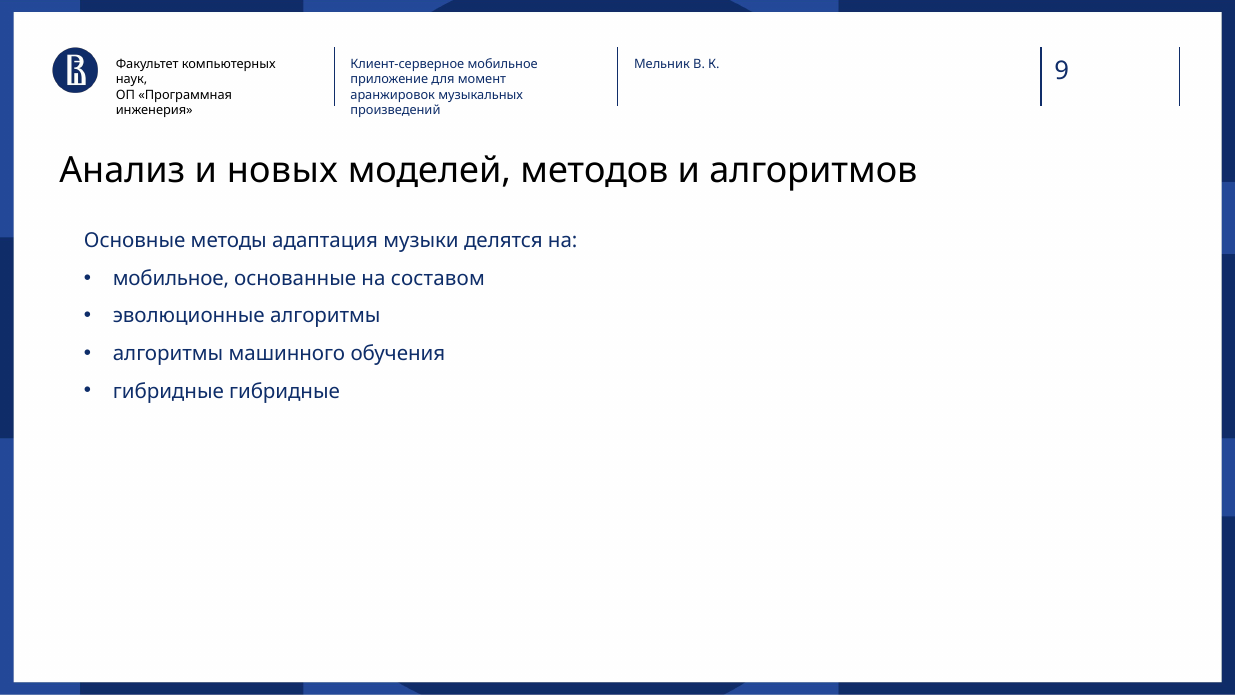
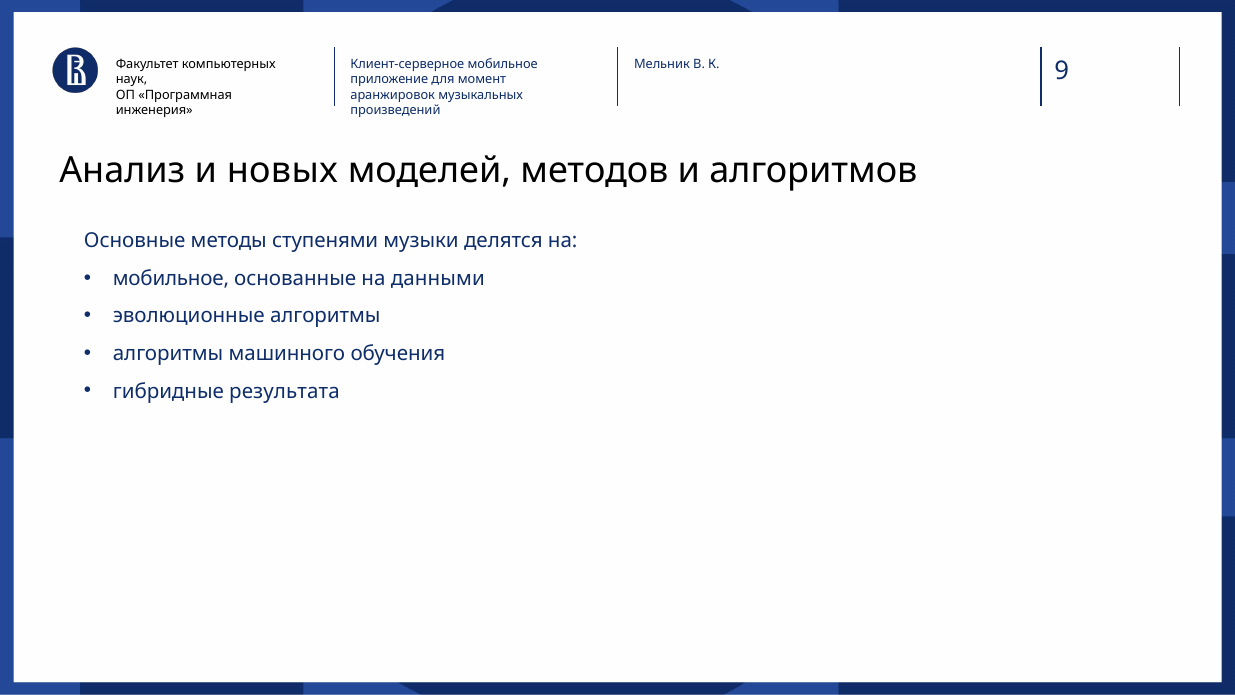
адаптация: адаптация -> ступенями (325, 241)
составом: составом -> данными (438, 279)
гибридные гибридные: гибридные -> результата (284, 391)
